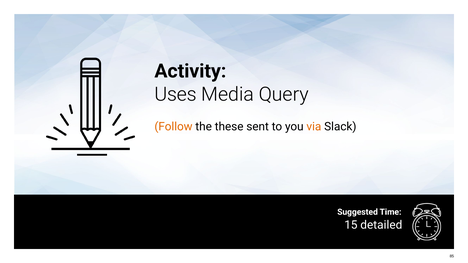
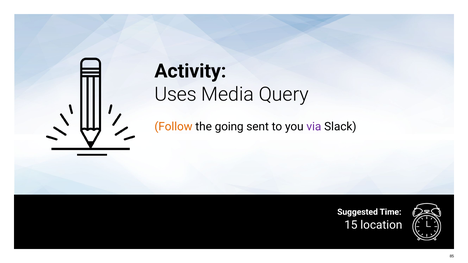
these: these -> going (229, 127)
via colour: orange -> purple (314, 127)
detailed: detailed -> location (381, 225)
